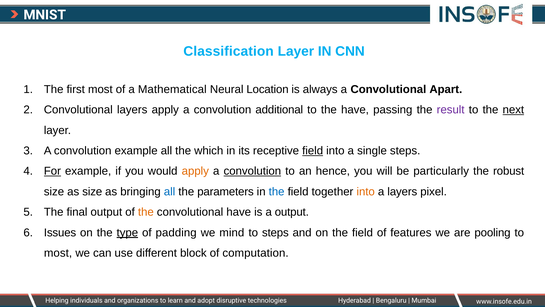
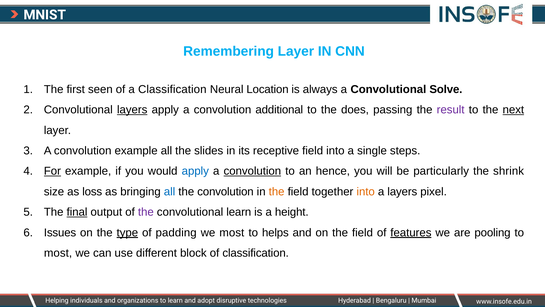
Classification: Classification -> Remembering (229, 51)
first most: most -> seen (100, 89)
a Mathematical: Mathematical -> Classification (172, 89)
Apart: Apart -> Solve (446, 89)
layers underline: none -> present (132, 110)
the have: have -> does (355, 110)
which: which -> slides (209, 151)
field underline: present -> none (313, 151)
apply colour: orange -> blue (195, 171)
robust: robust -> shrink (509, 171)
as size: size -> loss (92, 191)
the parameters: parameters -> convolution (225, 191)
the colour: blue -> orange (277, 191)
final underline: none -> present (77, 212)
the colour: orange -> purple (146, 212)
convolutional have: have -> learn (239, 212)
a output: output -> height (292, 212)
we mind: mind -> most (232, 232)
to steps: steps -> helps (275, 232)
features underline: none -> present (411, 232)
of computation: computation -> classification (256, 253)
